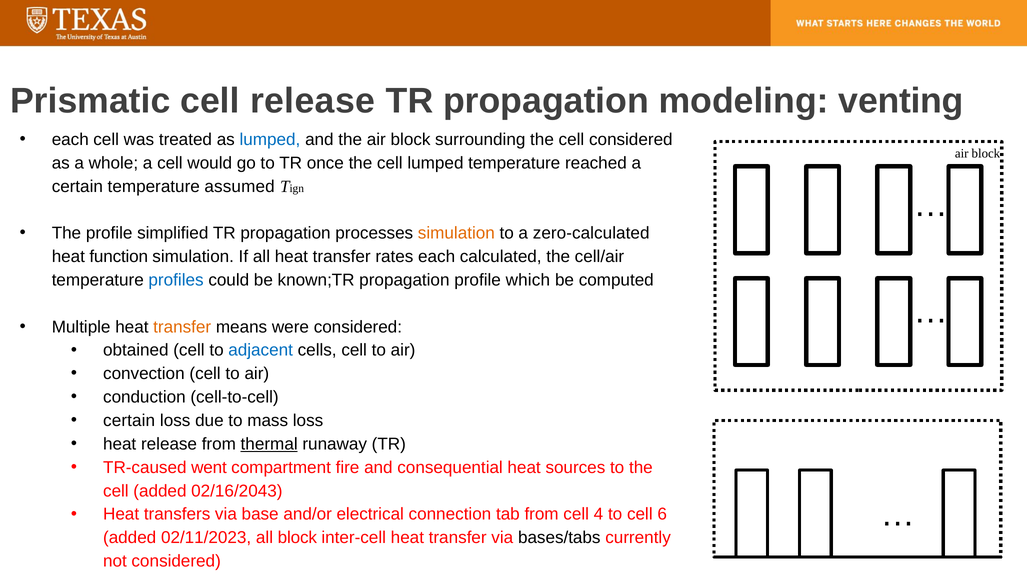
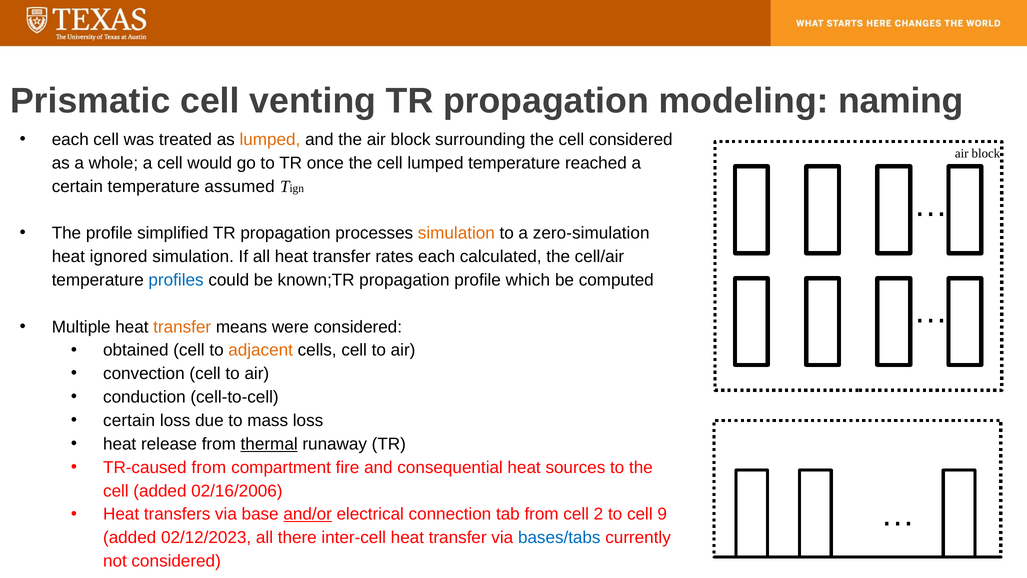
cell release: release -> venting (313, 101)
venting: venting -> naming (901, 101)
lumped colour: blue -> orange (270, 139)
zero-calculated: zero-calculated -> zero-simulation (591, 233)
function: function -> ignored (119, 257)
adjacent colour: blue -> orange (261, 350)
TR-caused went: went -> from (209, 467)
02/16/2043: 02/16/2043 -> 02/16/2006 (237, 491)
and/or underline: none -> present (308, 514)
4: 4 -> 2 (598, 514)
6: 6 -> 9 (662, 514)
02/11/2023: 02/11/2023 -> 02/12/2023 (206, 537)
all block: block -> there (297, 537)
bases/tabs colour: black -> blue (559, 537)
